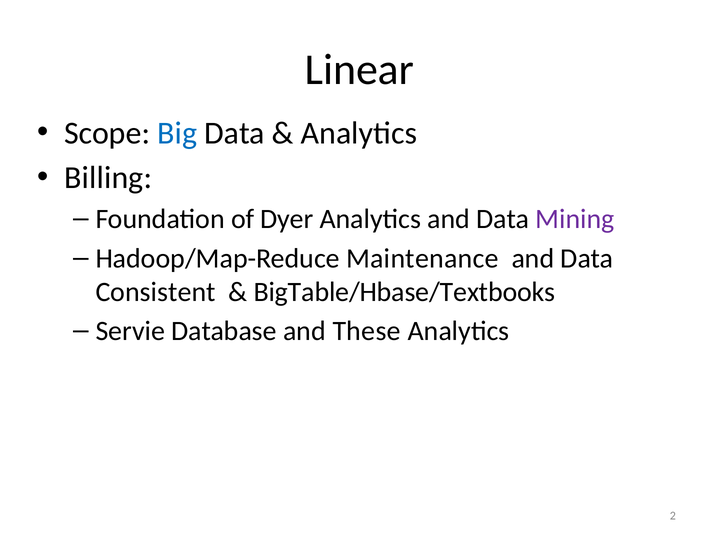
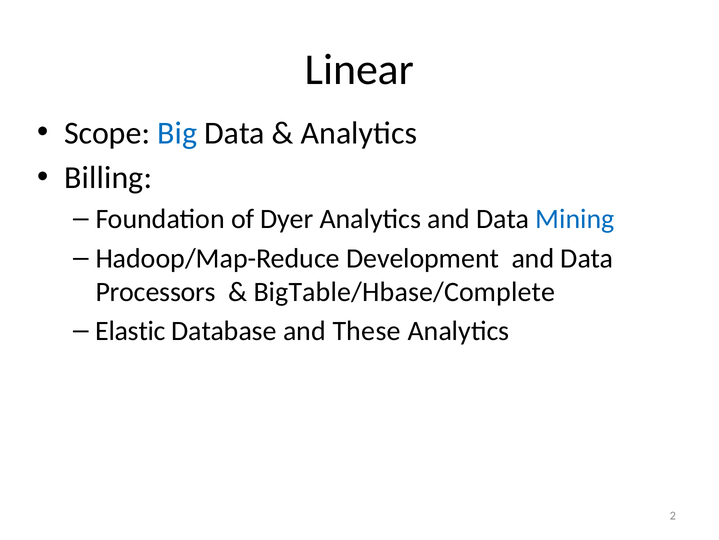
Mining colour: purple -> blue (575, 219)
Maintenance: Maintenance -> Development (423, 258)
Consistent: Consistent -> Processors (156, 291)
BigTable/Hbase/Textbooks: BigTable/Hbase/Textbooks -> BigTable/Hbase/Complete (404, 291)
Servie: Servie -> Elastic (130, 331)
